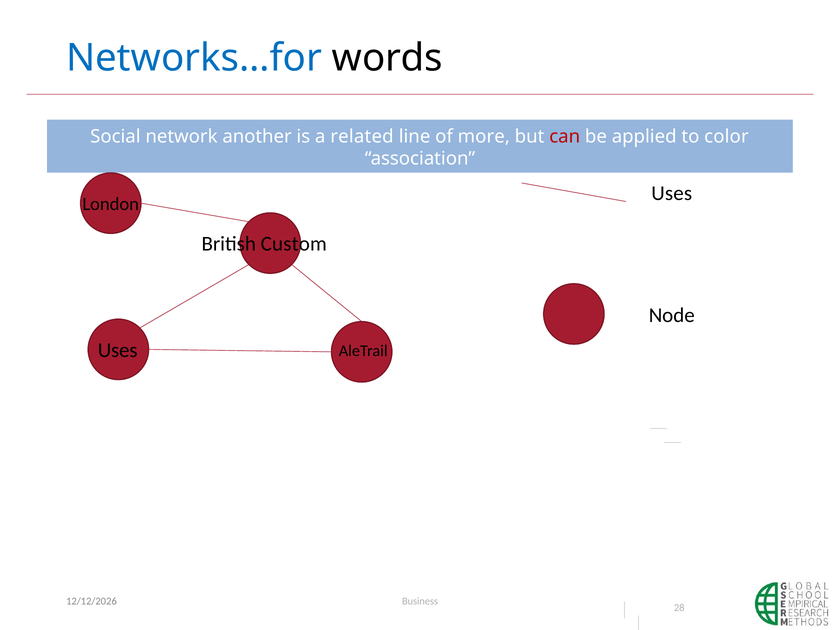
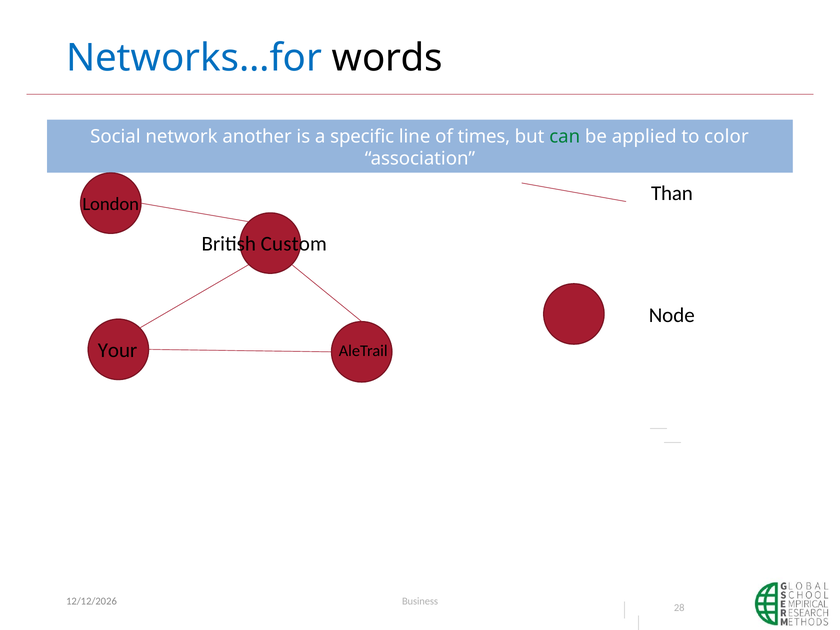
related: related -> specific (362, 136)
more: more -> times (484, 136)
can colour: red -> green (565, 136)
Uses: Uses -> Than (672, 193)
Uses: Uses -> Your (118, 350)
